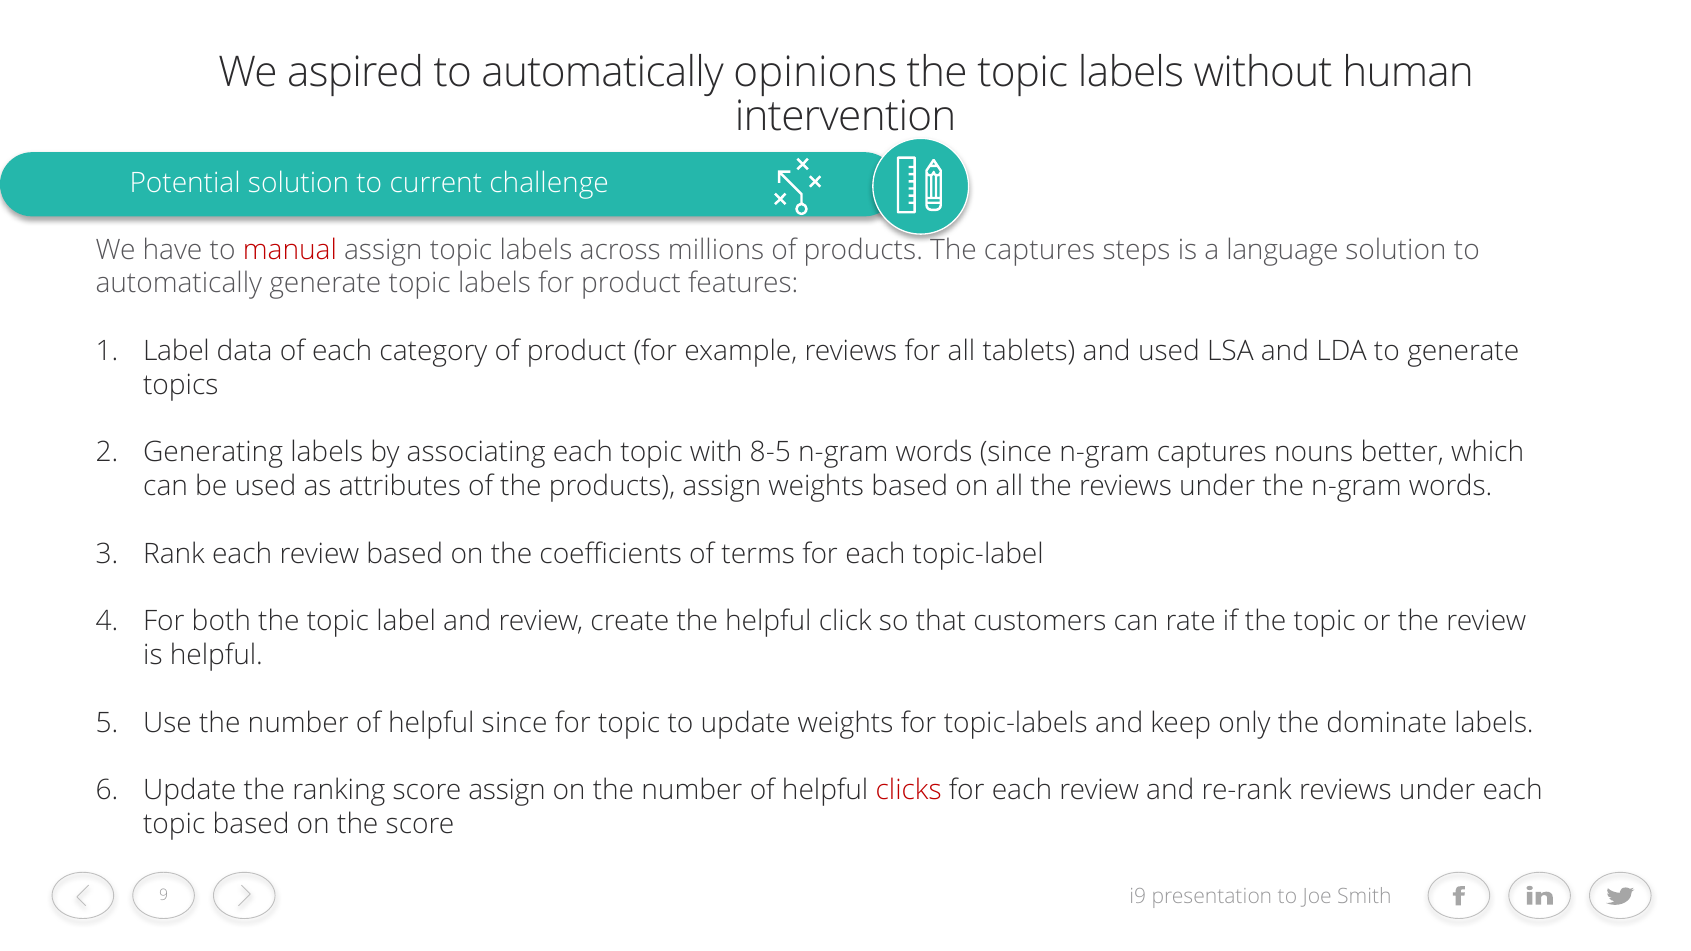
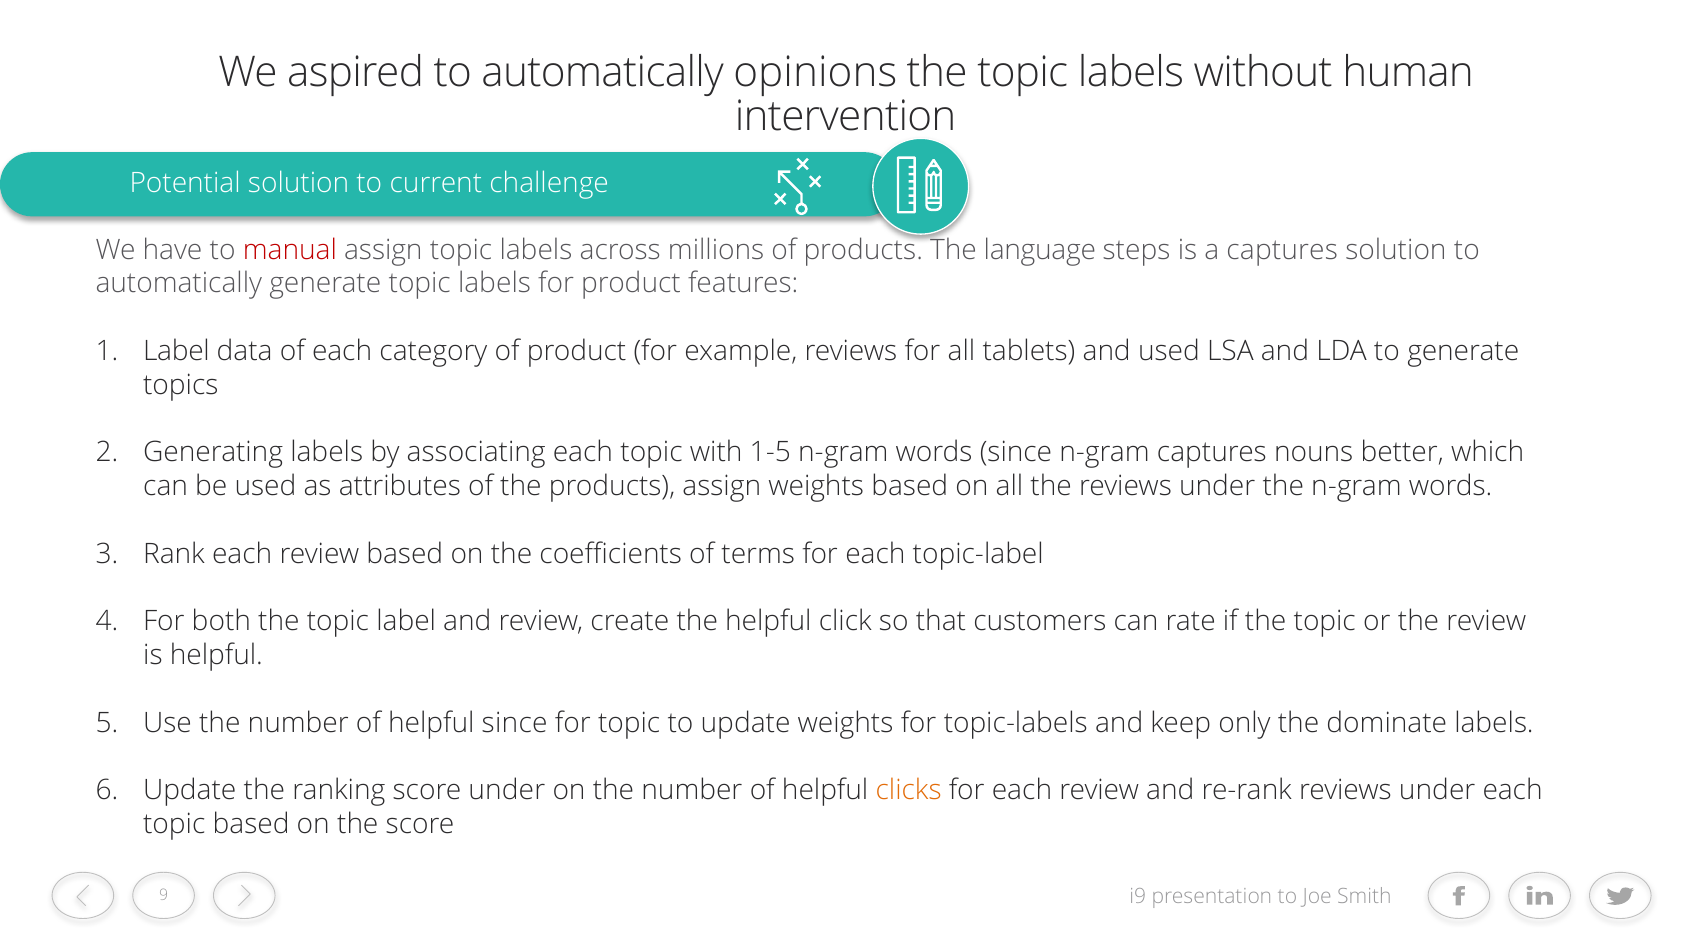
The captures: captures -> language (1040, 250)
a language: language -> captures (1282, 250)
8-5: 8-5 -> 1-5 (770, 453)
score assign: assign -> under (507, 791)
clicks colour: red -> orange (909, 791)
